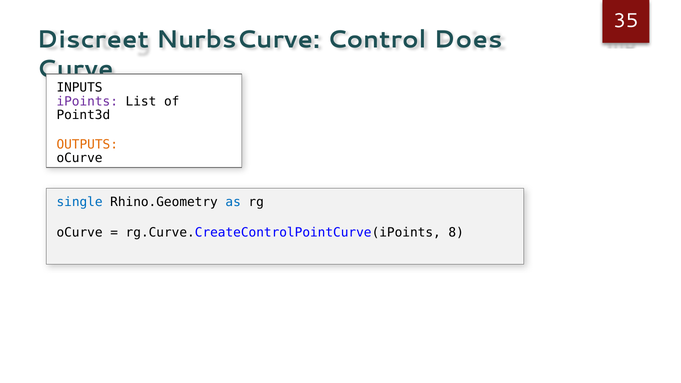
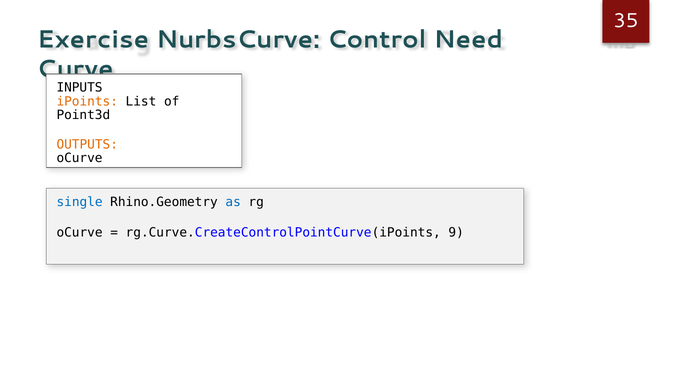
Discreet: Discreet -> Exercise (93, 39)
Does: Does -> Need (468, 39)
iPoints colour: purple -> orange (87, 101)
8: 8 -> 9 (456, 233)
